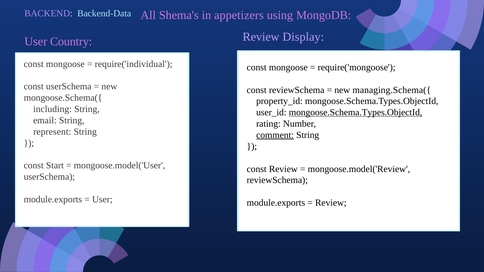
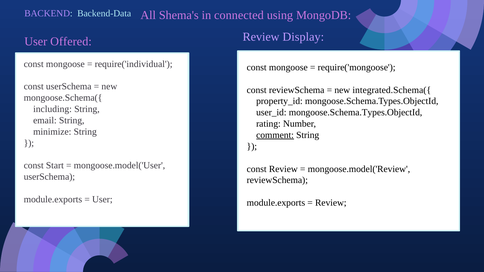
appetizers: appetizers -> connected (239, 15)
Country: Country -> Offered (71, 41)
managing.Schema({: managing.Schema({ -> integrated.Schema({ (392, 90)
mongoose.Schema.Types.ObjectId underline: present -> none (356, 113)
represent: represent -> minimize (52, 132)
